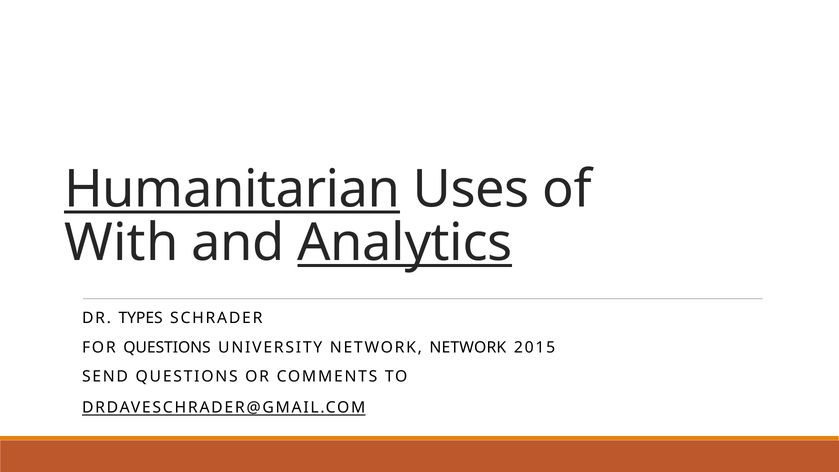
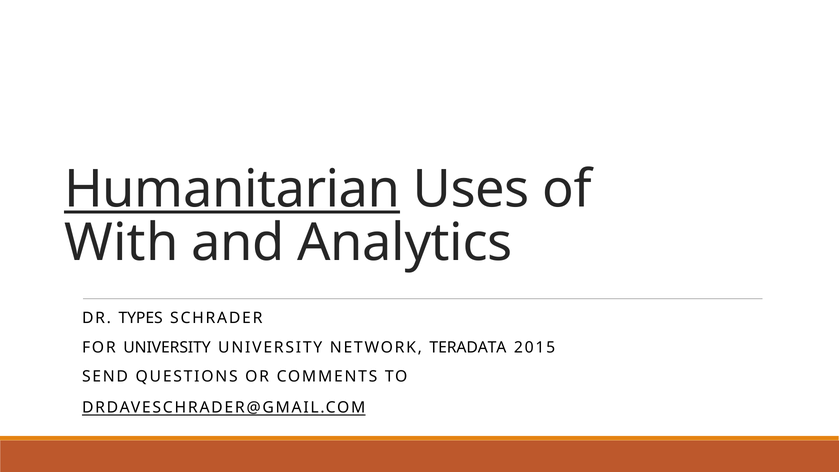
Analytics underline: present -> none (405, 243)
FOR QUESTIONS: QUESTIONS -> UNIVERSITY (167, 347)
NETWORK NETWORK: NETWORK -> TERADATA (468, 347)
